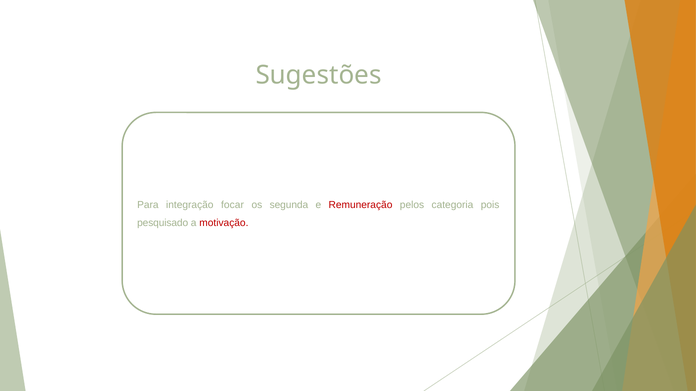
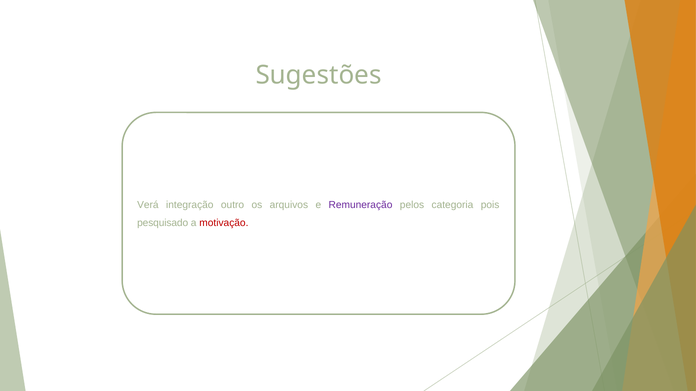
Para: Para -> Verá (148, 205)
focar: focar -> outro (233, 205)
segunda: segunda -> arquivos (289, 205)
Remuneração colour: red -> purple (360, 205)
